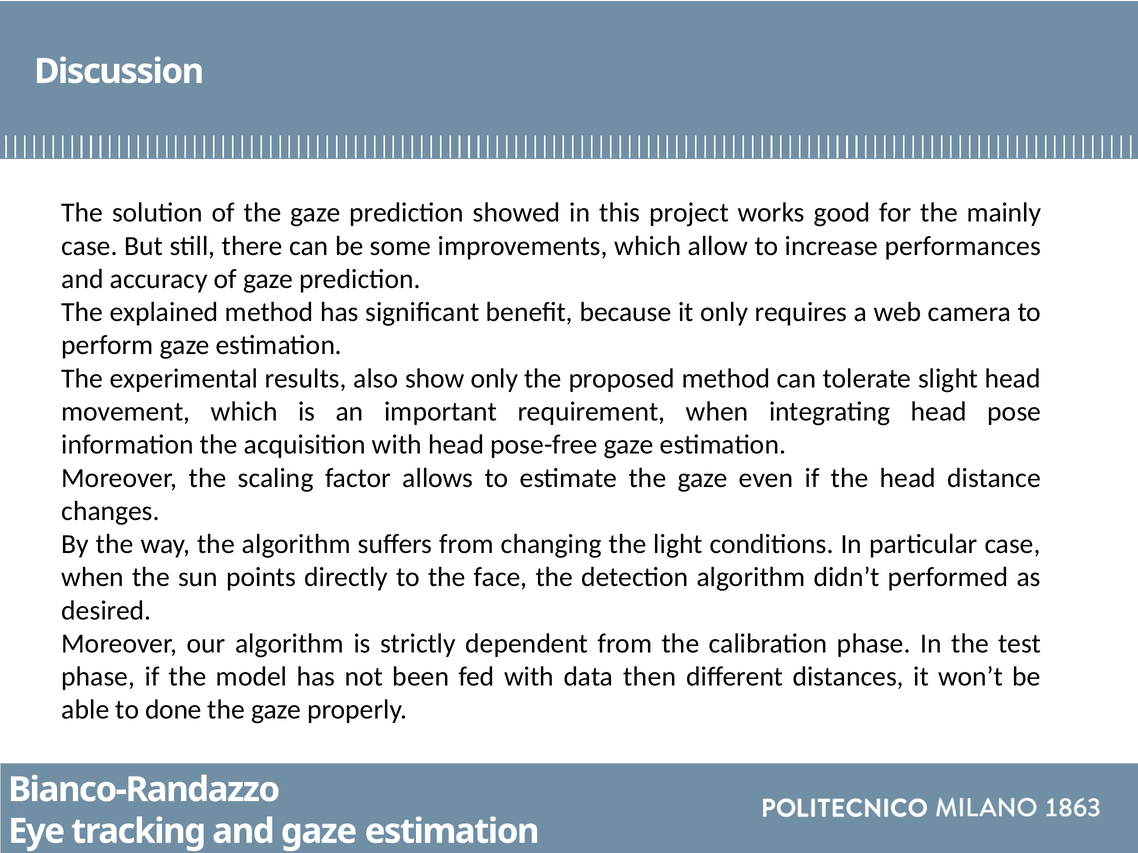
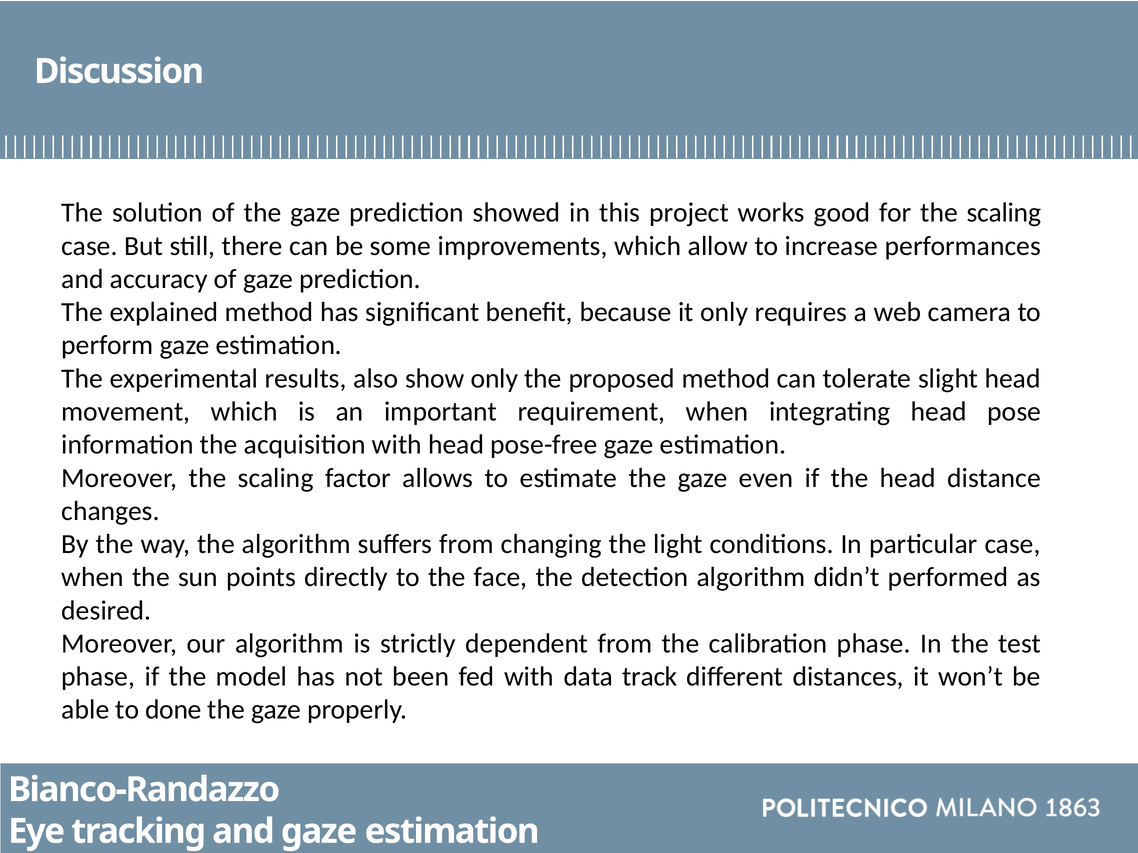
for the mainly: mainly -> scaling (1004, 213)
then: then -> track (650, 677)
